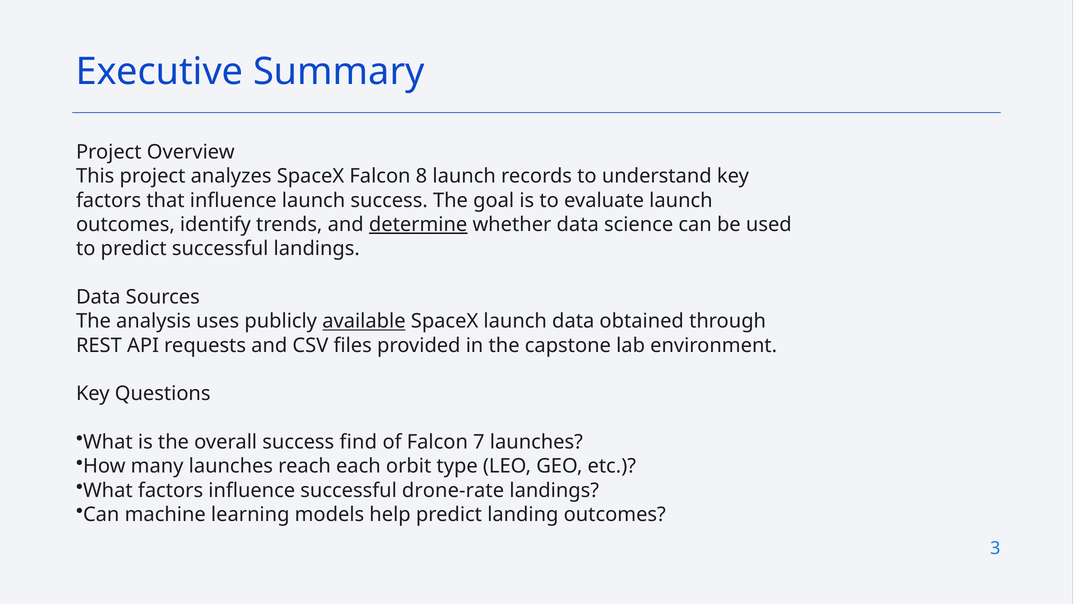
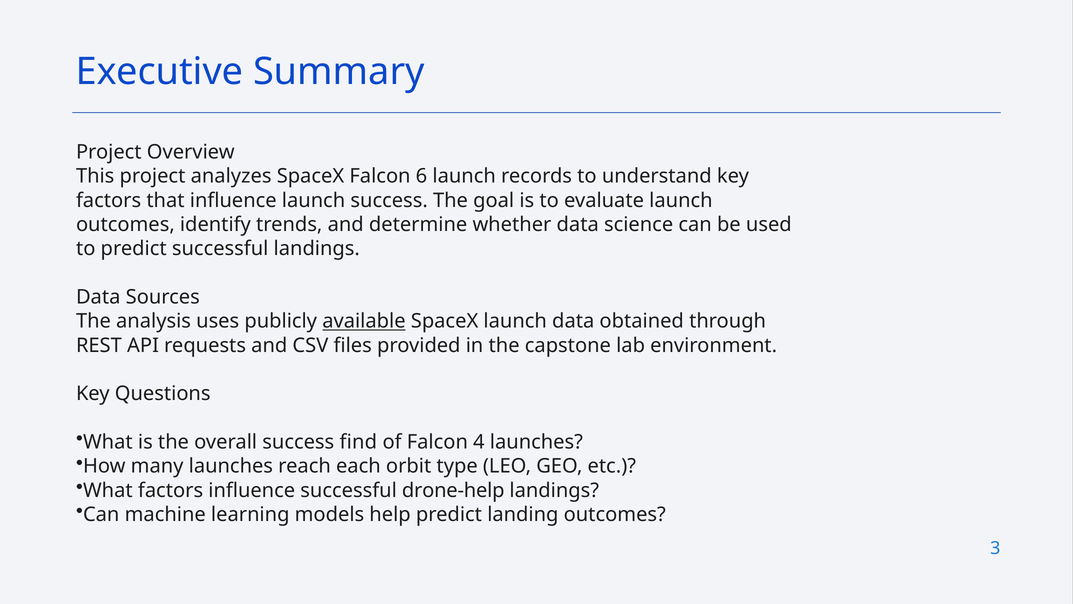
8: 8 -> 6 (422, 176)
determine underline: present -> none (418, 224)
7: 7 -> 4 (479, 442)
drone-rate: drone-rate -> drone-help (453, 490)
